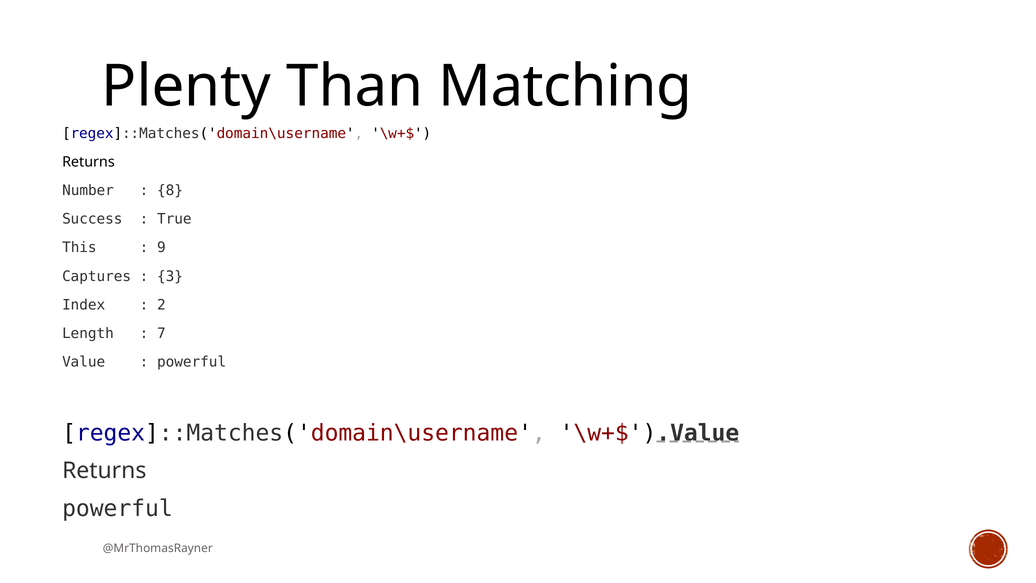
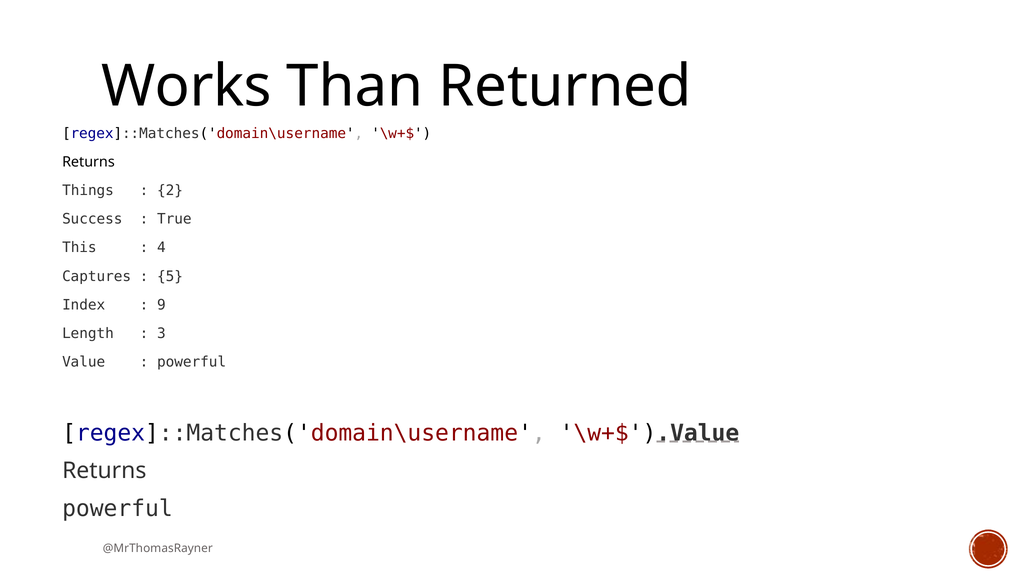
Plenty: Plenty -> Works (186, 86)
Matching: Matching -> Returned (565, 86)
Number: Number -> Things (88, 190)
8: 8 -> 2 (170, 190)
9: 9 -> 4 (161, 248)
3: 3 -> 5 (170, 276)
2: 2 -> 9 (161, 305)
7: 7 -> 3 (161, 333)
